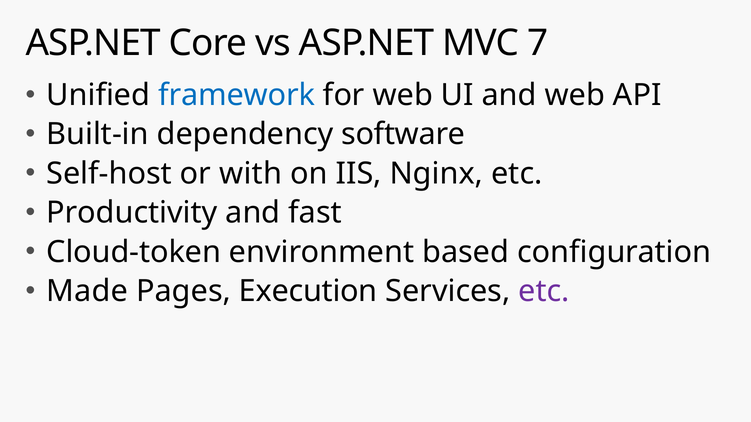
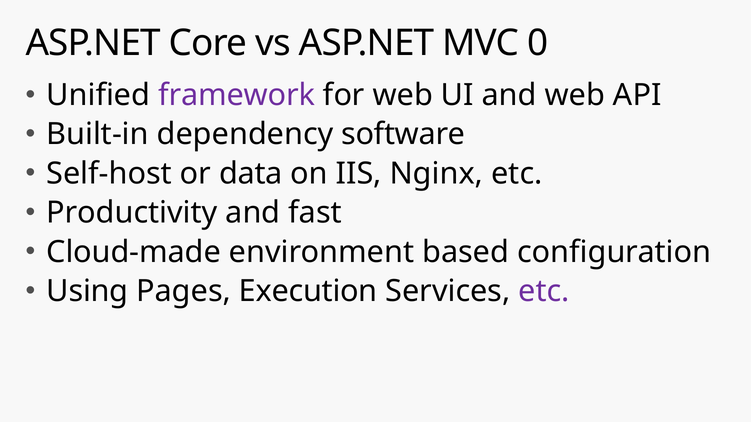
7: 7 -> 0 (538, 43)
framework colour: blue -> purple (237, 95)
with: with -> data (251, 174)
Cloud-token: Cloud-token -> Cloud-made (134, 252)
Made: Made -> Using (87, 292)
